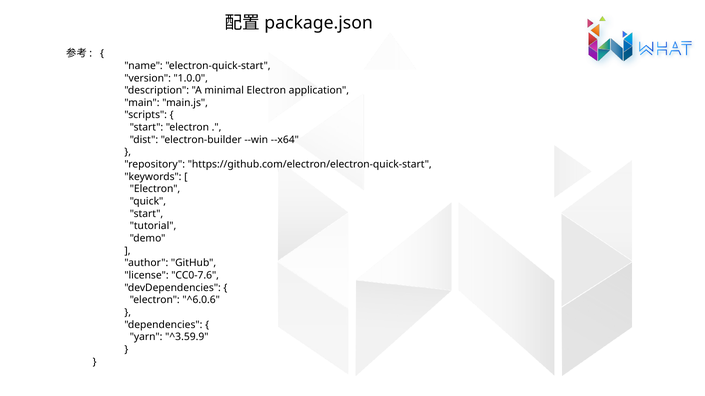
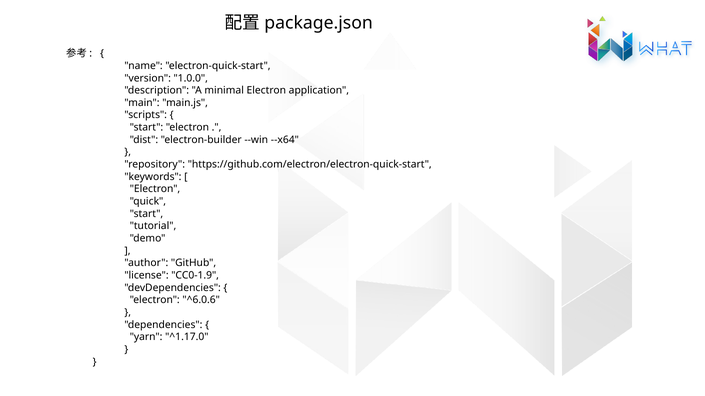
CC0-7.6: CC0-7.6 -> CC0-1.9 (195, 276)
^3.59.9: ^3.59.9 -> ^1.17.0 (187, 337)
